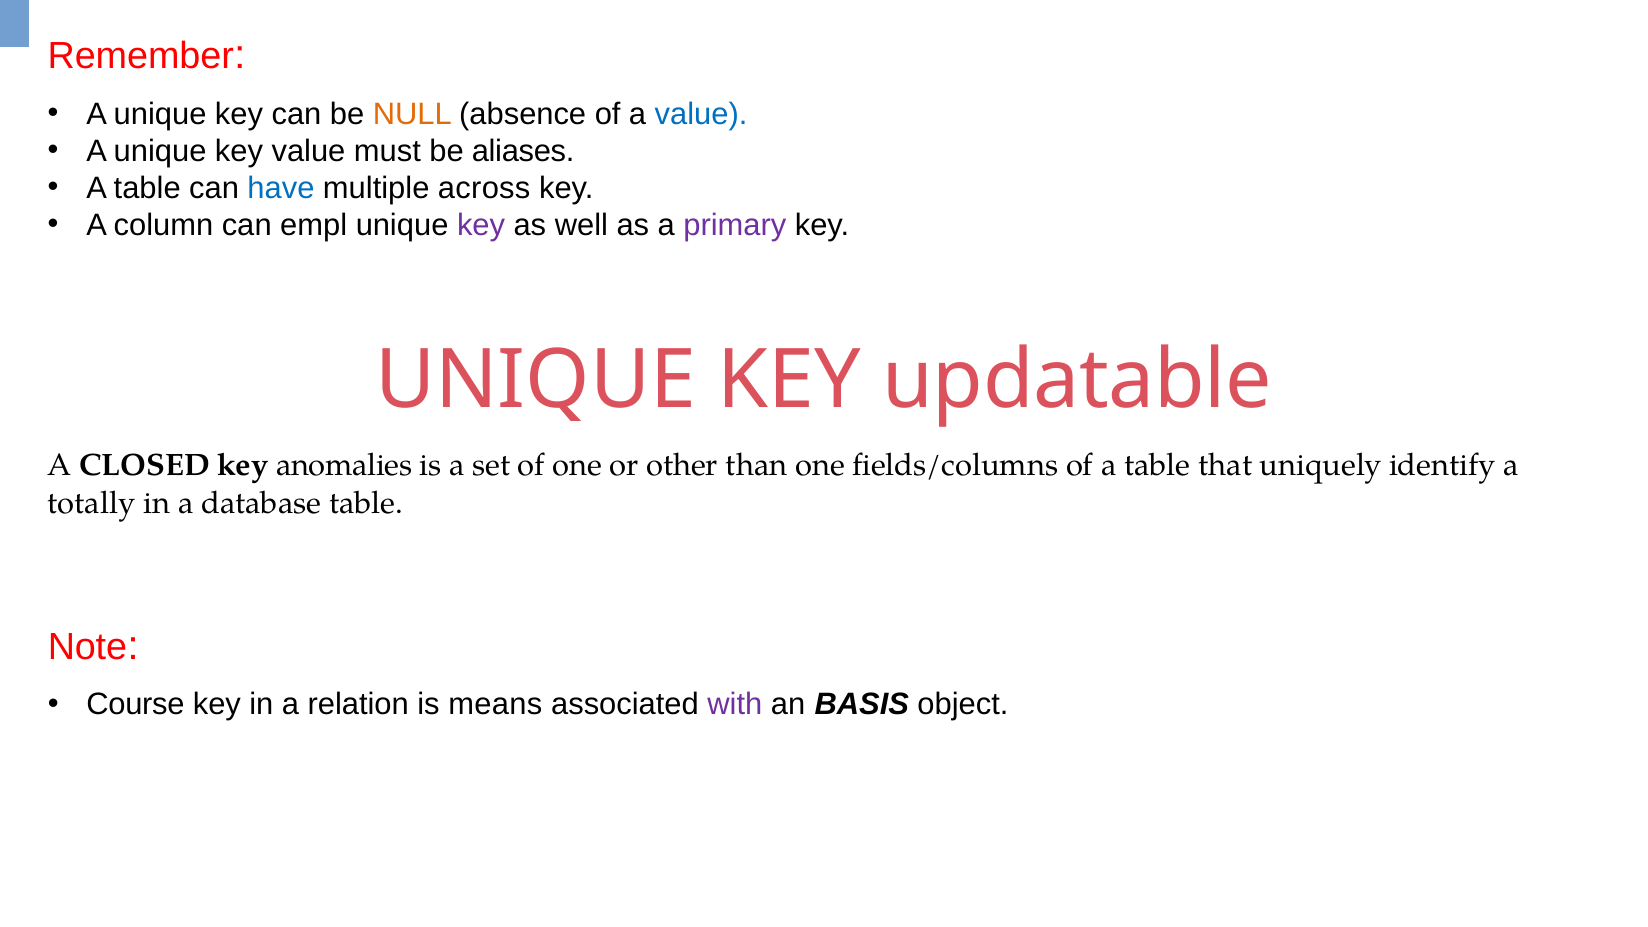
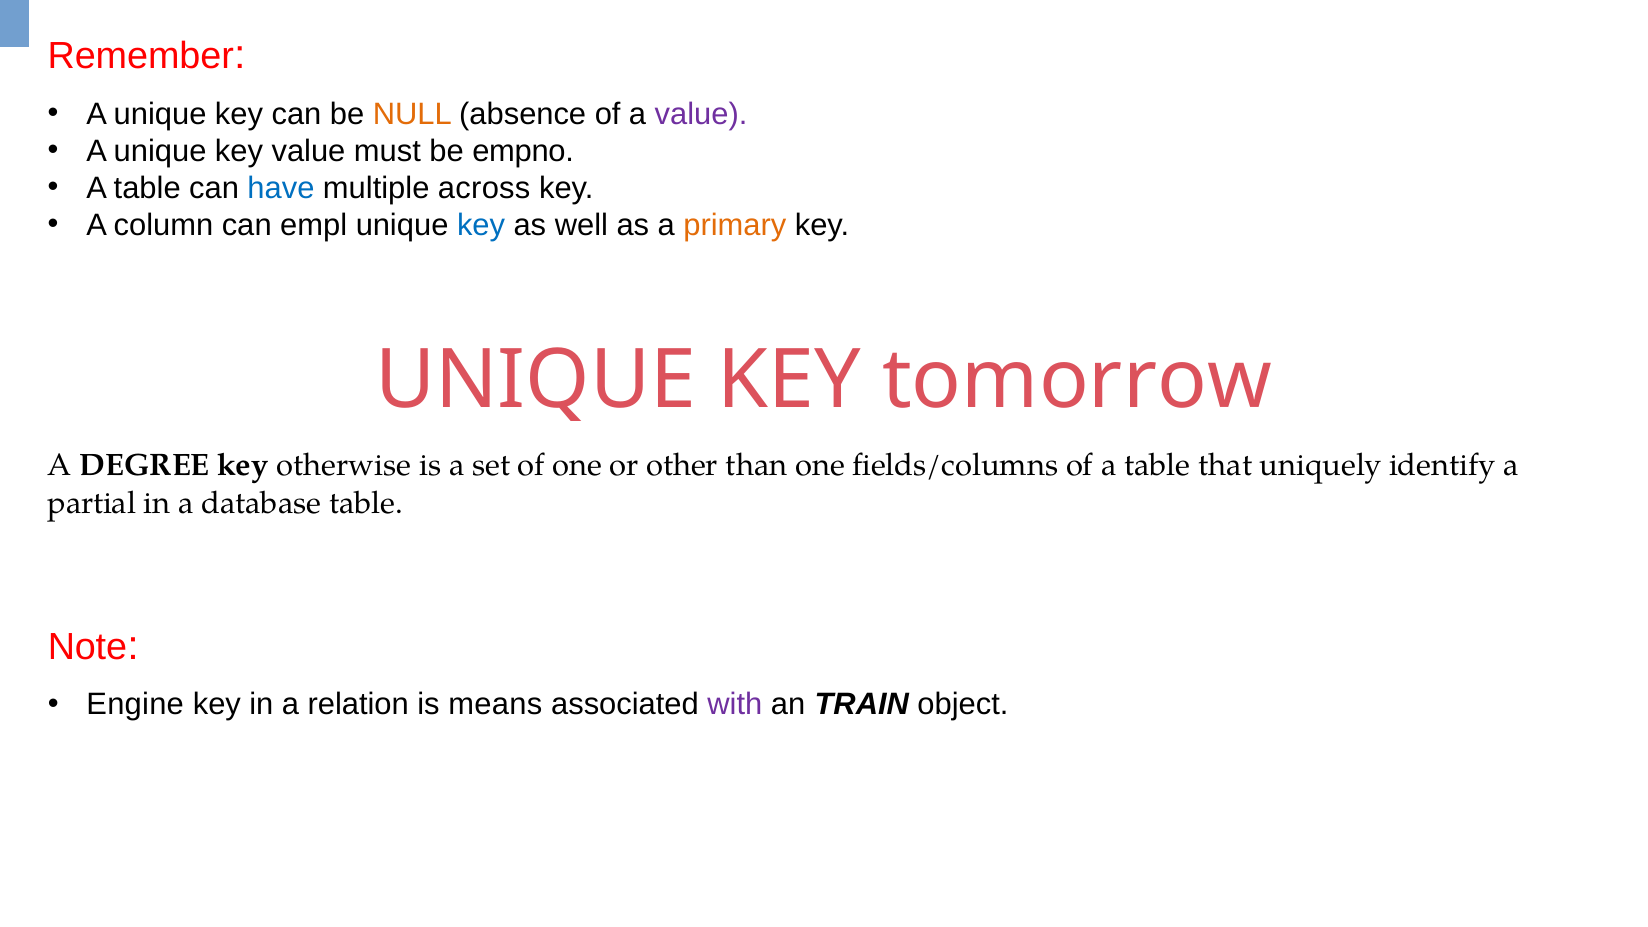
value colour: blue -> purple (701, 114)
aliases: aliases -> empno (523, 151)
key colour: purple -> blue (481, 225)
primary colour: purple -> orange (735, 225)
updatable: updatable -> tomorrow (1077, 381)
CLOSED: CLOSED -> DEGREE (145, 466)
anomalies: anomalies -> otherwise (344, 466)
totally: totally -> partial (92, 503)
Course: Course -> Engine (135, 705)
BASIS: BASIS -> TRAIN (862, 705)
